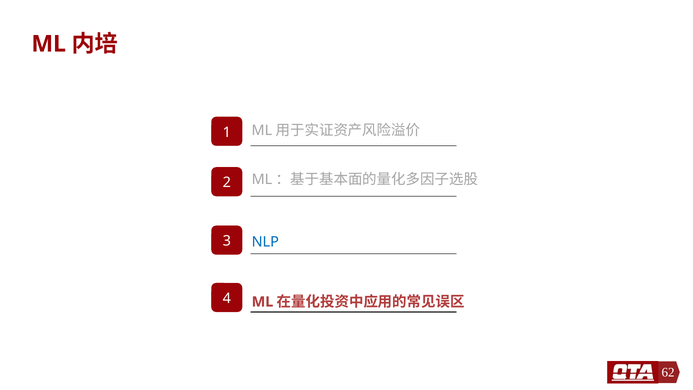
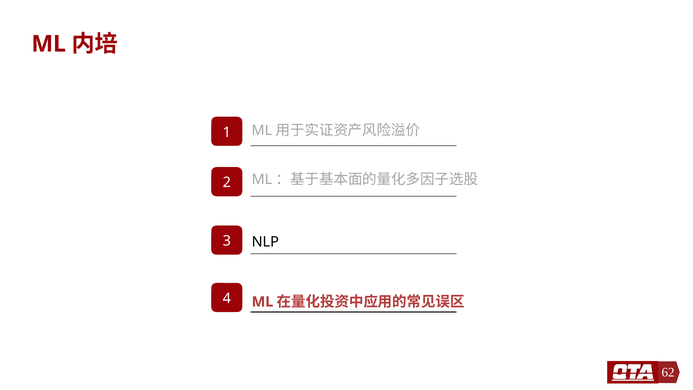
NLP colour: blue -> black (265, 242)
